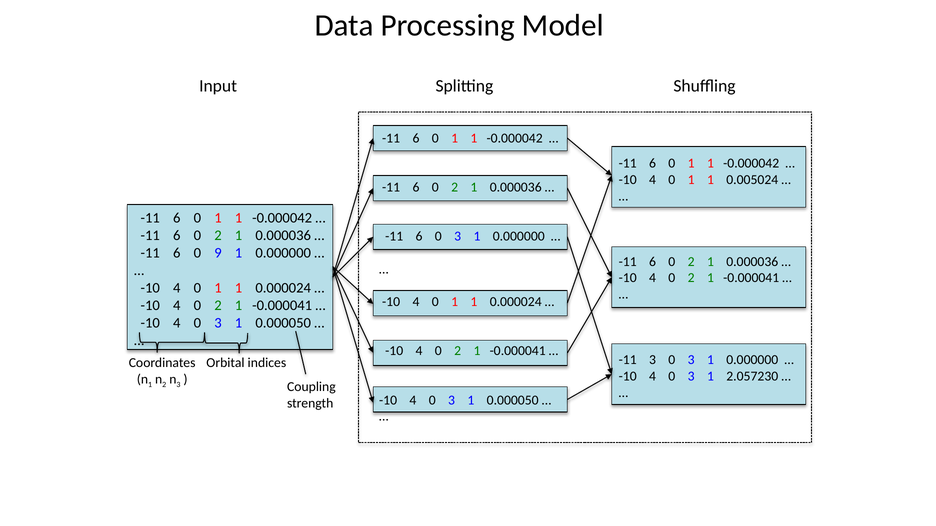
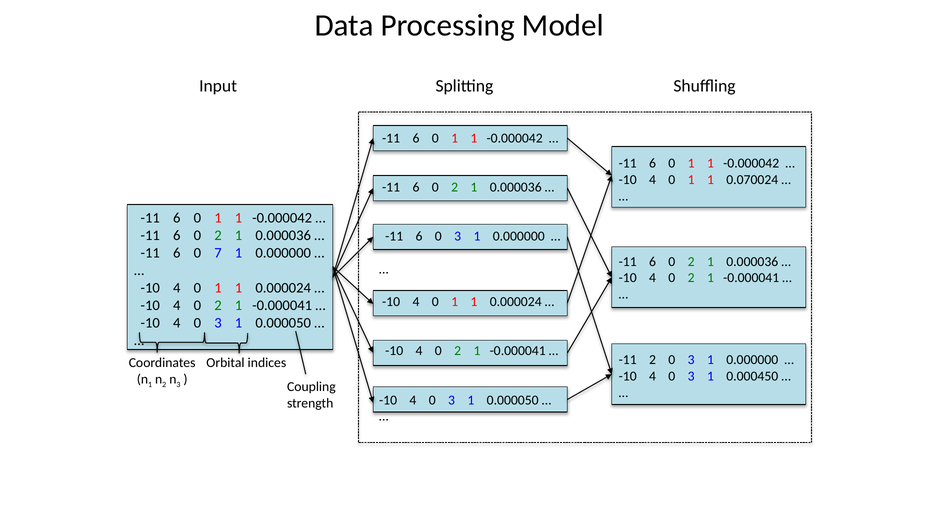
0.005024: 0.005024 -> 0.070024 (752, 180)
9: 9 -> 7 (218, 253)
-11 3: 3 -> 2 (653, 360)
2.057230: 2.057230 -> 0.000450 (752, 377)
